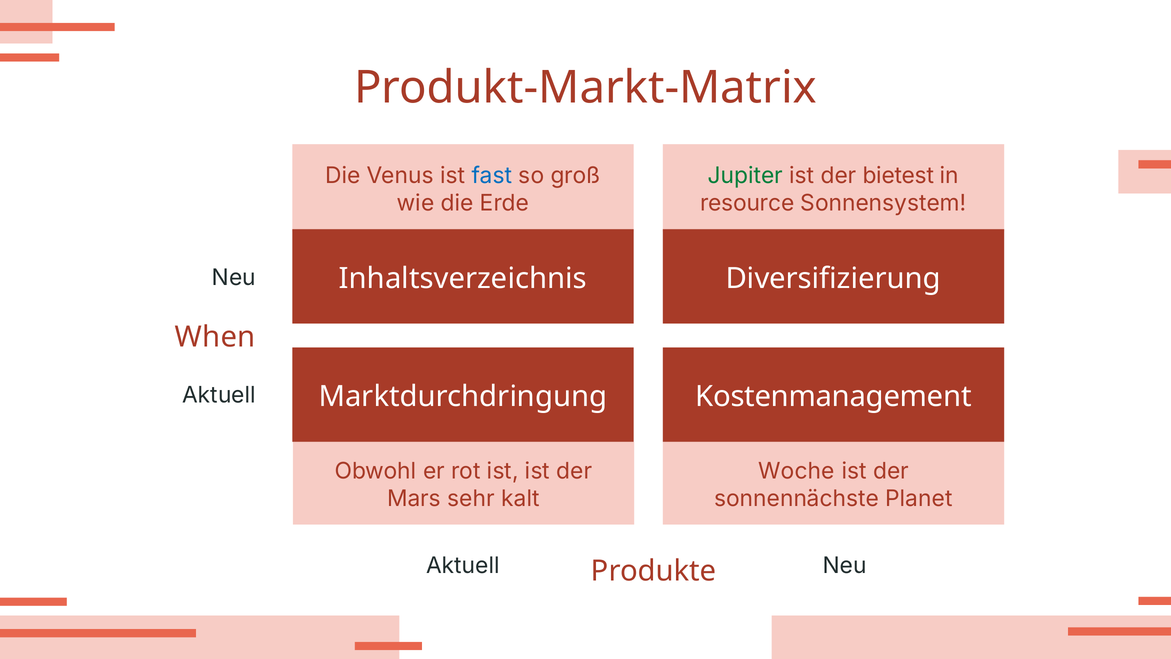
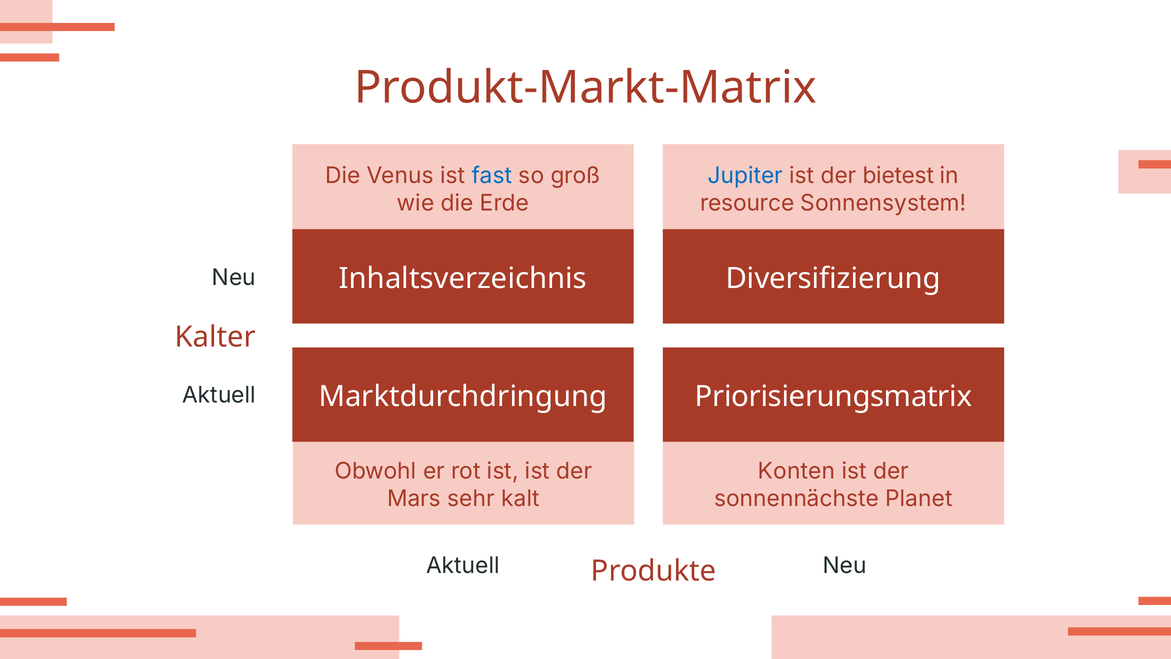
Jupiter colour: green -> blue (745, 176)
When: When -> Kalter (215, 337)
Kostenmanagement: Kostenmanagement -> Priorisierungsmatrix (833, 397)
Woche: Woche -> Konten (796, 471)
